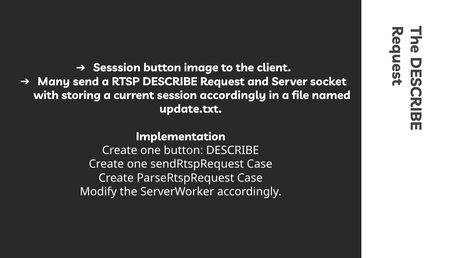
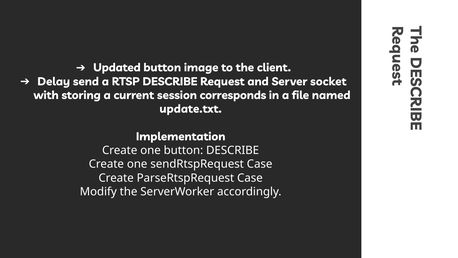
Sesssion: Sesssion -> Updated (117, 68)
Many: Many -> Delay (54, 82)
session accordingly: accordingly -> corresponds (233, 95)
